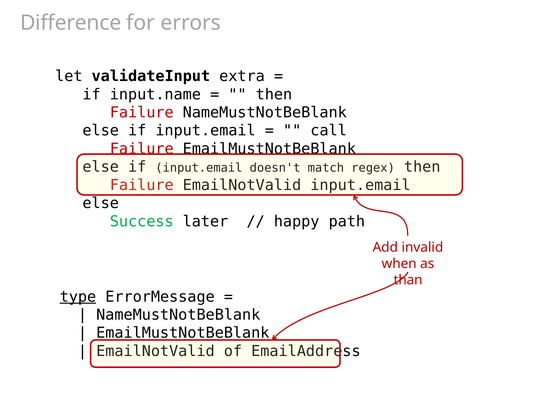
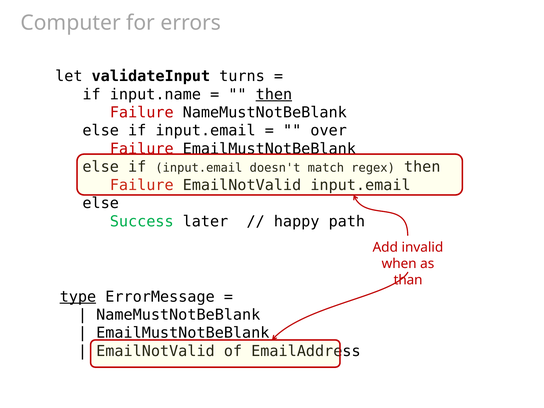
Difference: Difference -> Computer (71, 23)
extra: extra -> turns (242, 76)
then underline: none -> present (274, 94)
call: call -> over (329, 131)
